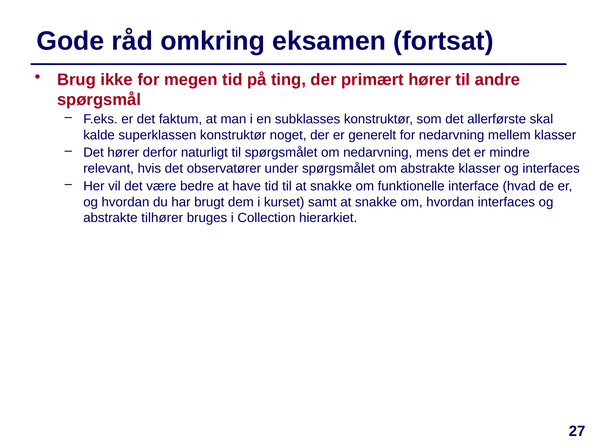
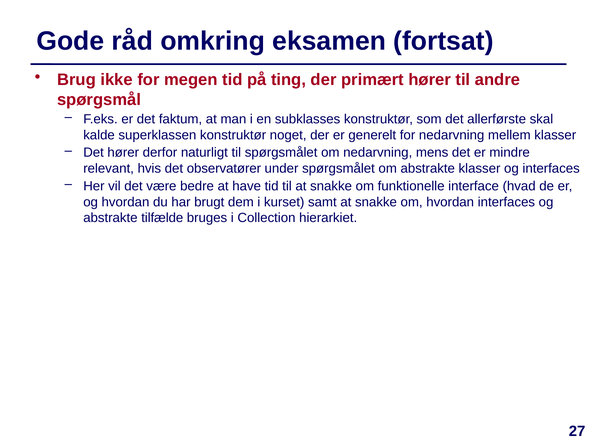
tilhører: tilhører -> tilfælde (162, 218)
